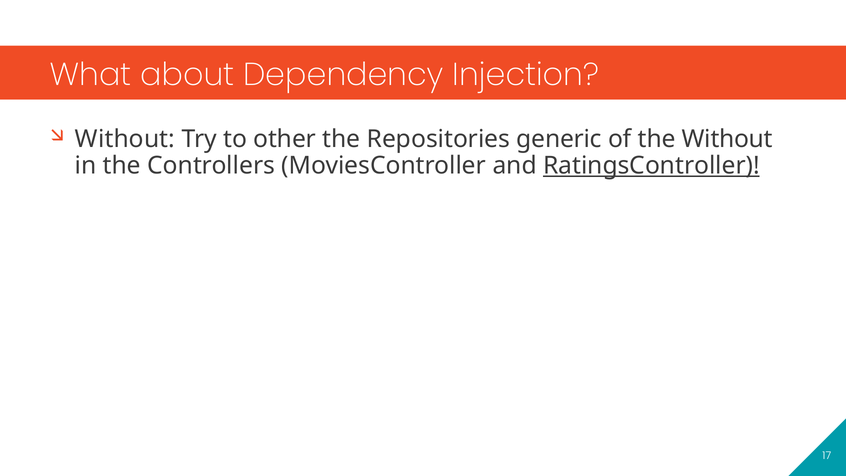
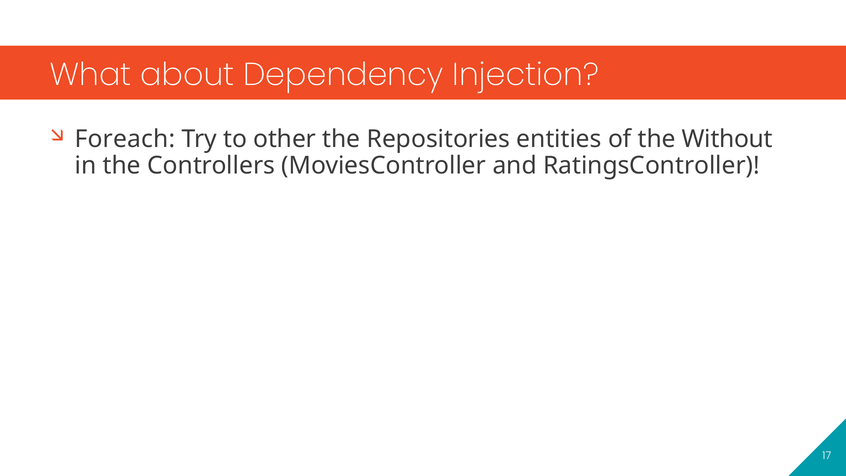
Without: Without -> Foreach (125, 139)
generic: generic -> entities (559, 139)
RatingsController underline: present -> none (651, 165)
